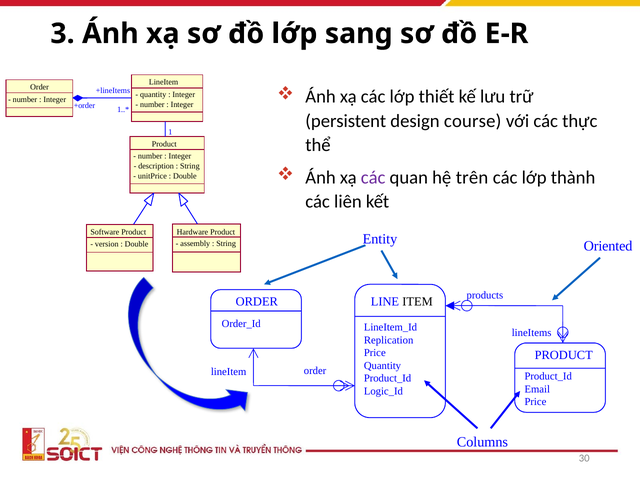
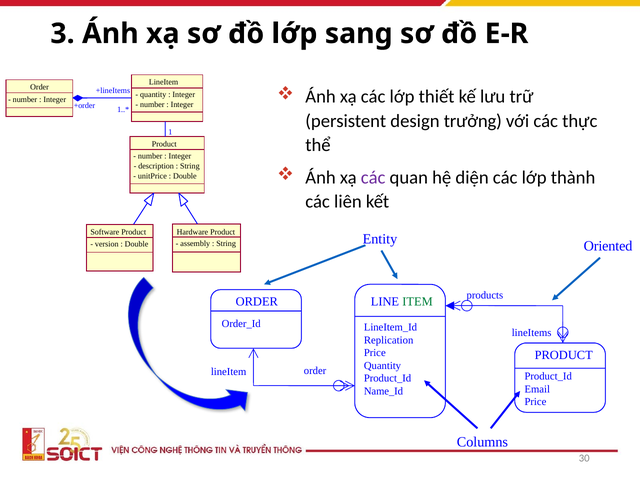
course: course -> trưởng (473, 121)
trên: trên -> diện (472, 177)
ITEM colour: black -> green (417, 302)
Logic_Id: Logic_Id -> Name_Id (383, 391)
